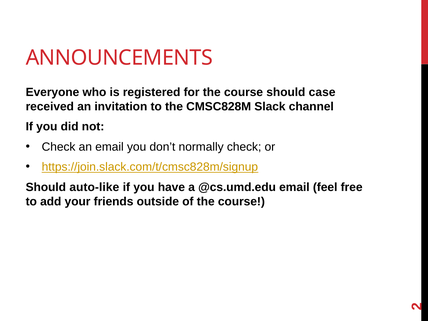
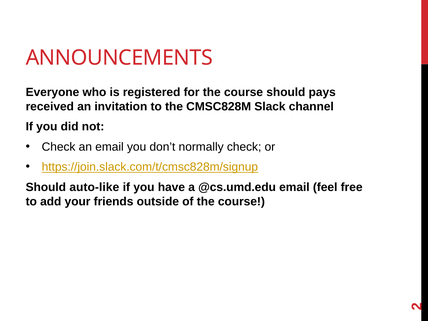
case: case -> pays (322, 92)
